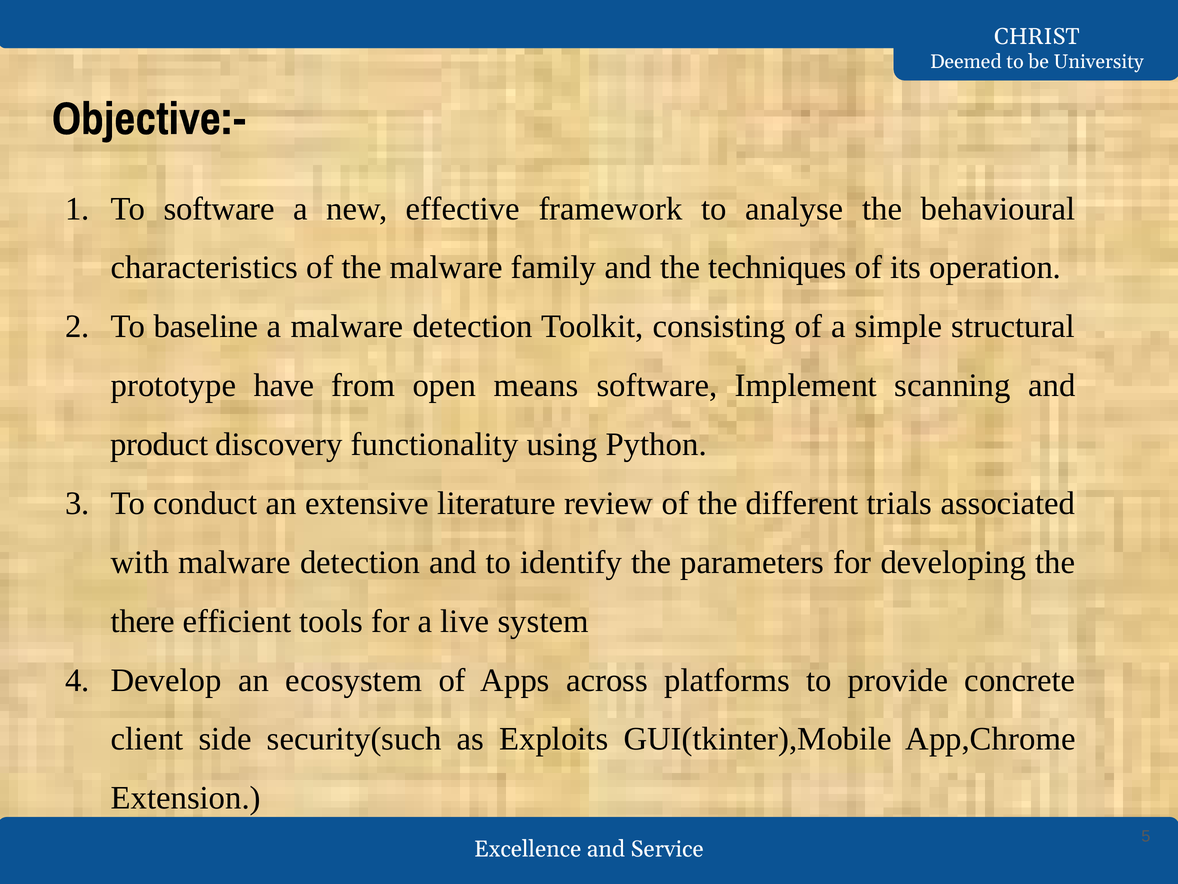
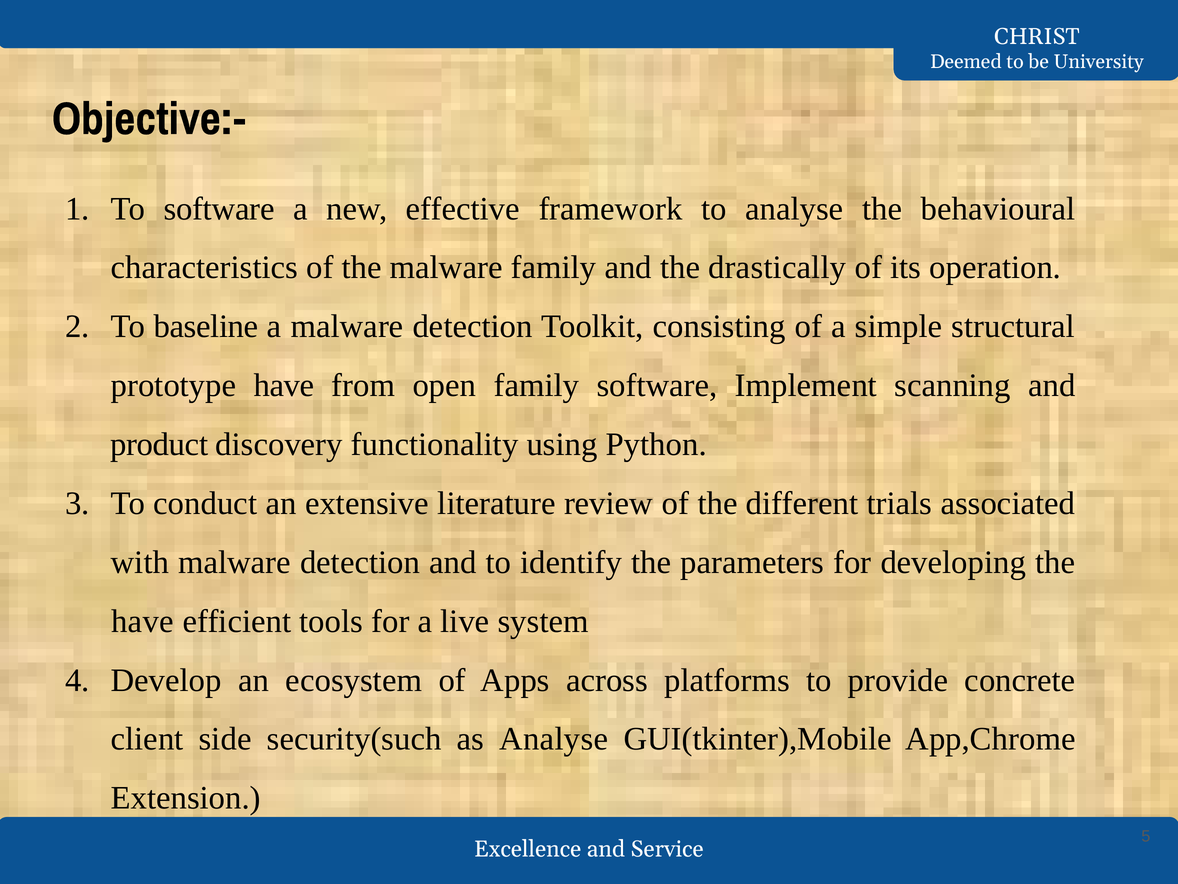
techniques: techniques -> drastically (777, 268)
open means: means -> family (536, 385)
there: there -> have (143, 621)
as Exploits: Exploits -> Analyse (554, 739)
